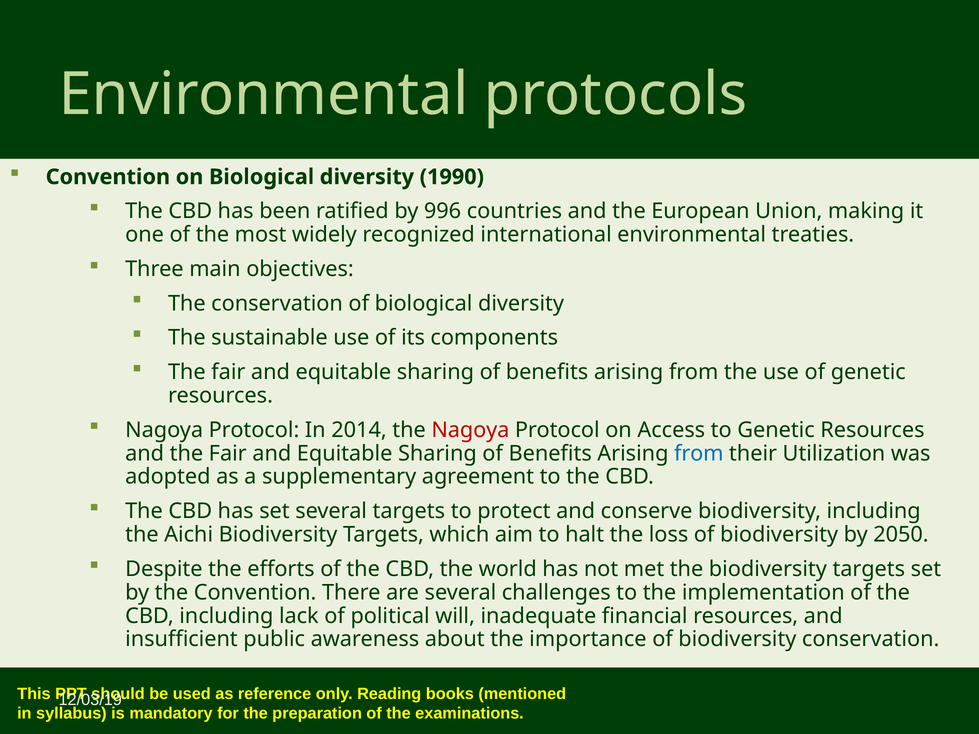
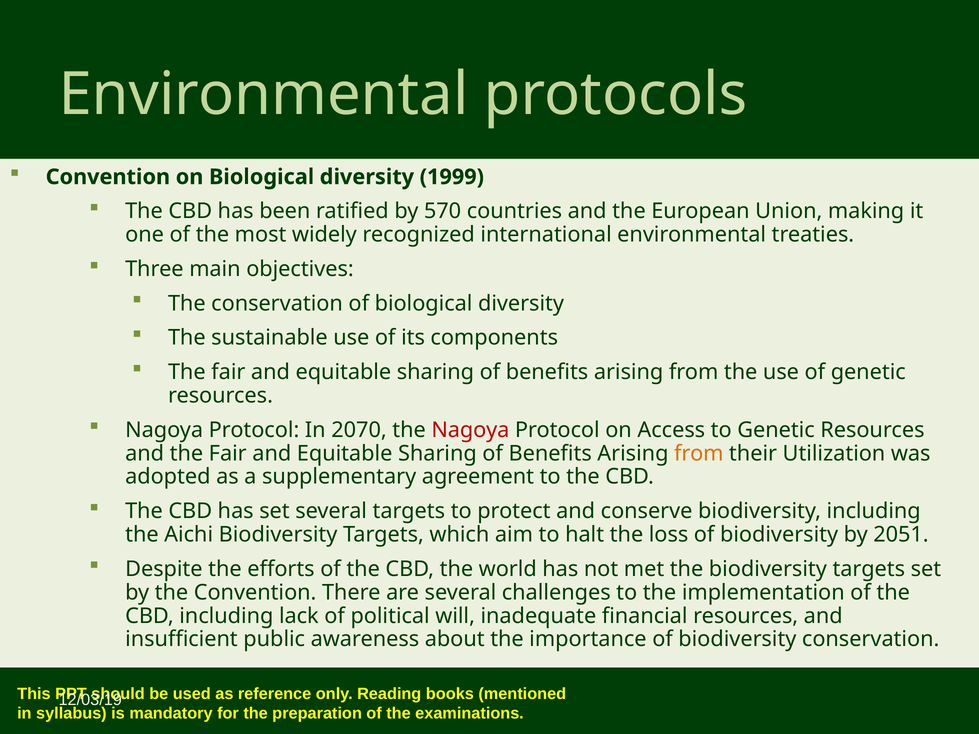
1990: 1990 -> 1999 (452, 177)
996: 996 -> 570 (443, 211)
2014: 2014 -> 2070 (359, 430)
from colour: blue -> orange (699, 453)
2050: 2050 -> 2051 (901, 535)
